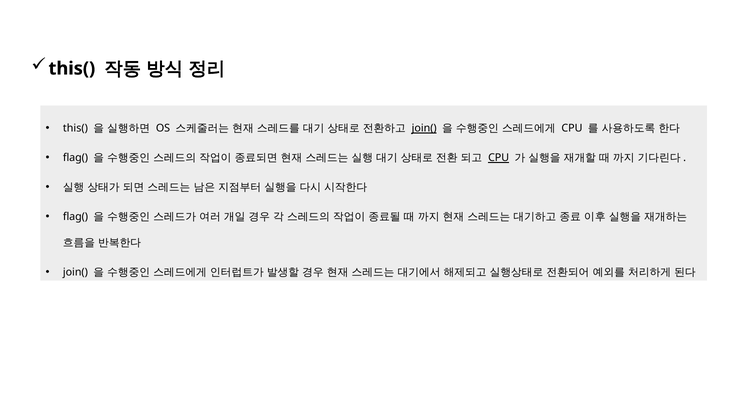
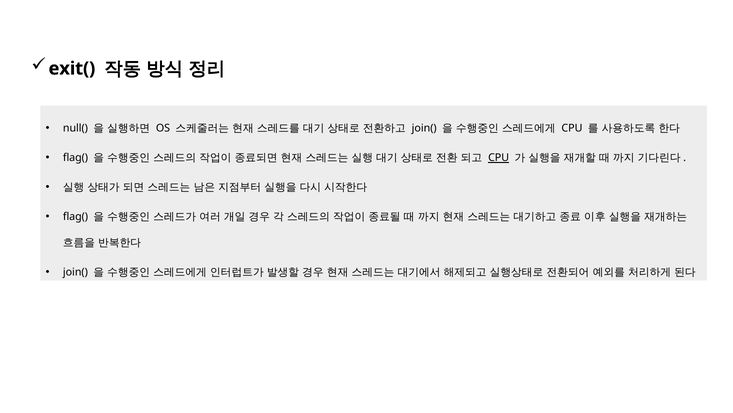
this(: this( -> exit( (72, 68)
this(: this( -> null( (75, 128)
join( underline: present -> none (424, 128)
